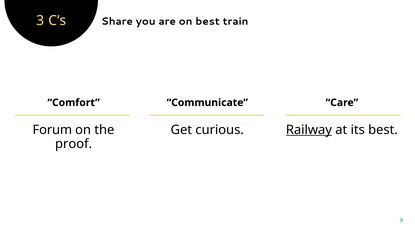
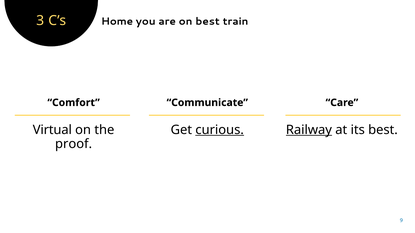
Share: Share -> Home (117, 21)
Forum: Forum -> Virtual (52, 130)
curious underline: none -> present (220, 130)
